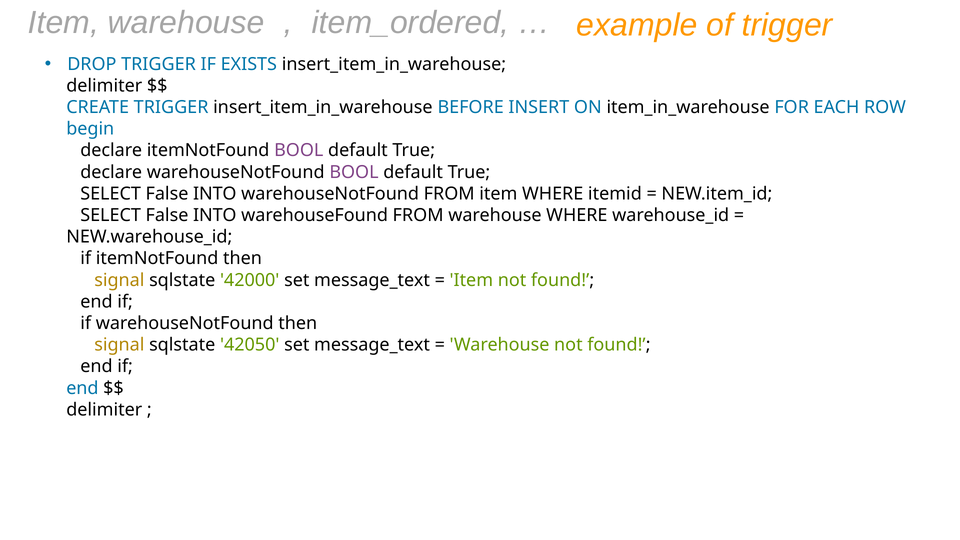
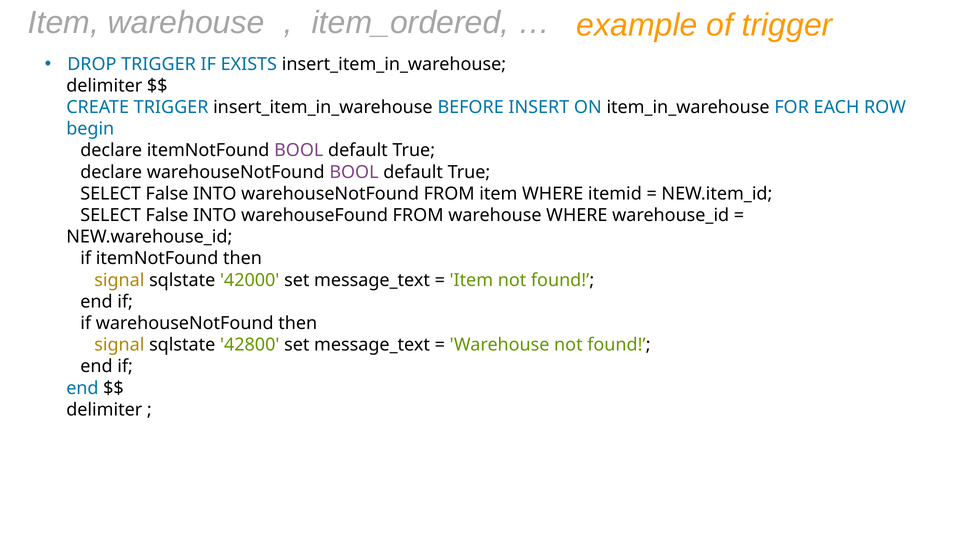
42050: 42050 -> 42800 (250, 345)
